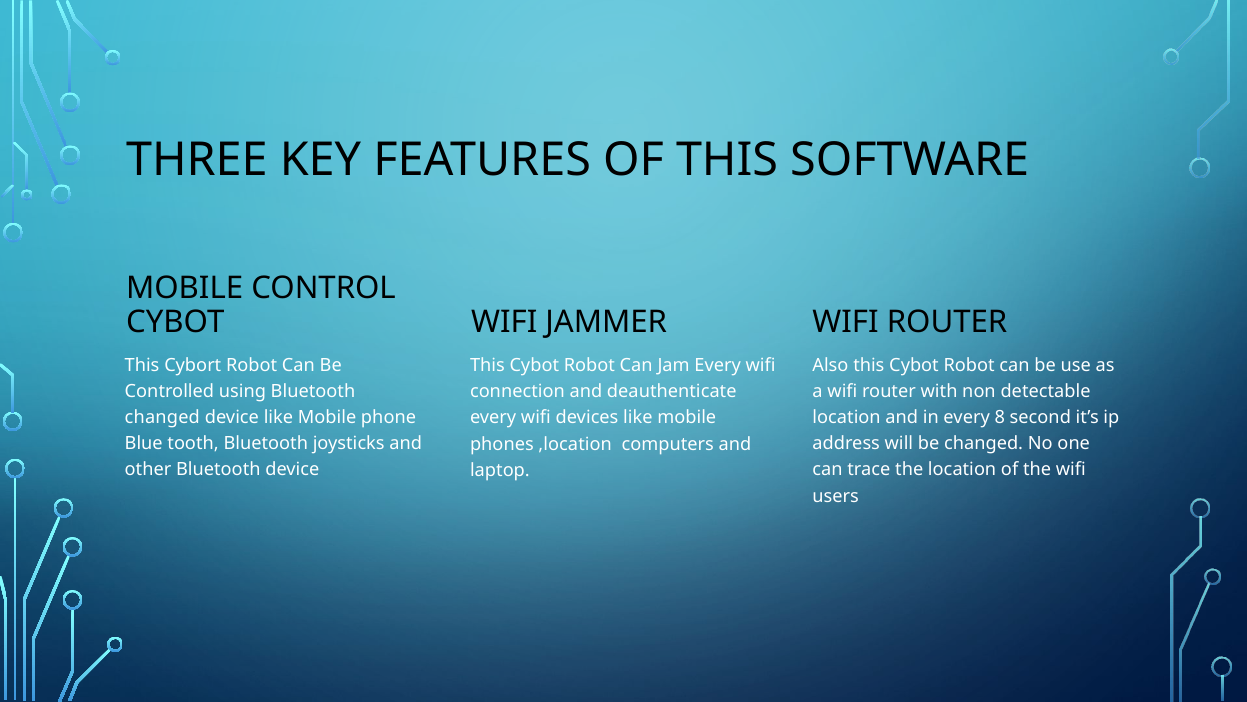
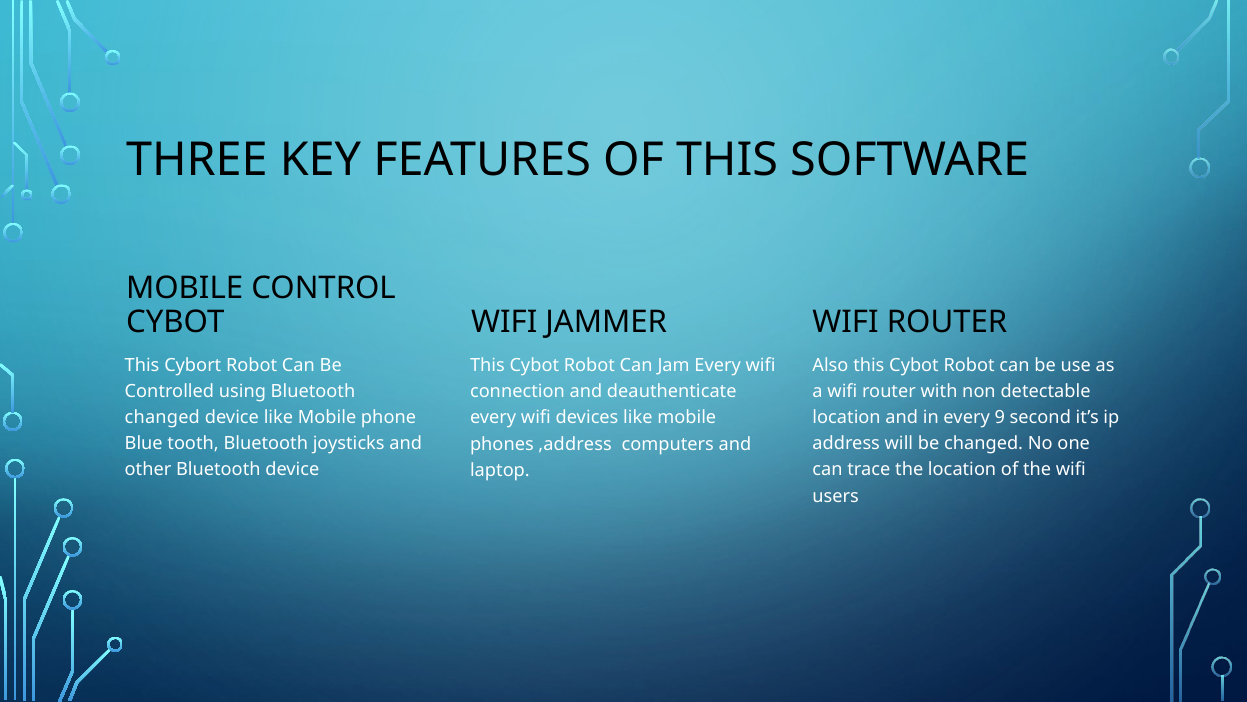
8: 8 -> 9 (1000, 417)
,location: ,location -> ,address (575, 444)
